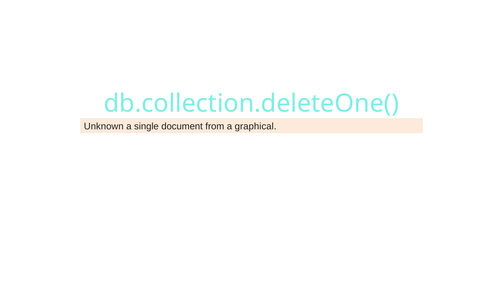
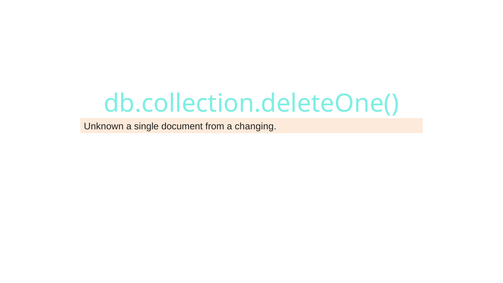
graphical: graphical -> changing (256, 126)
